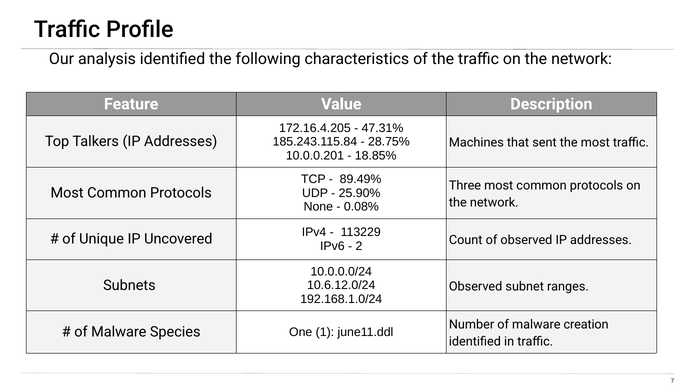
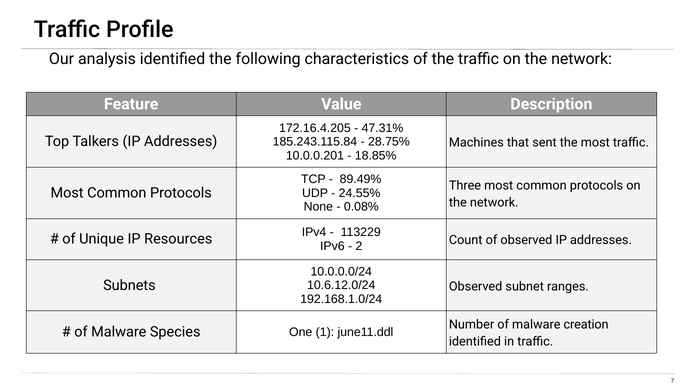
25.90%: 25.90% -> 24.55% (360, 193)
Uncovered: Uncovered -> Resources (178, 239)
